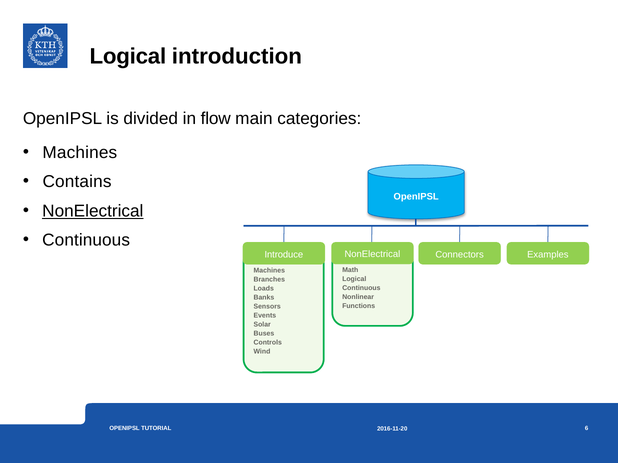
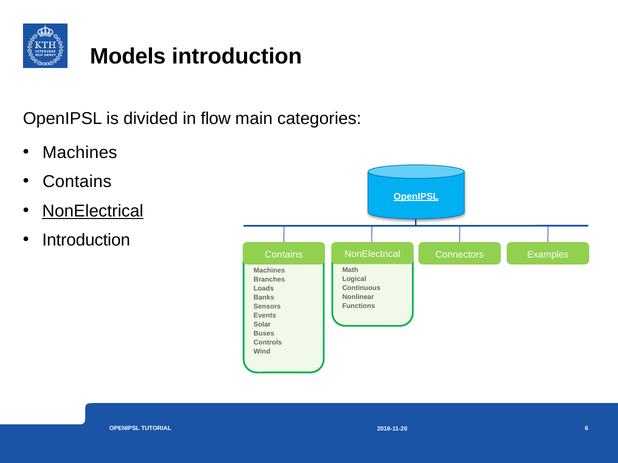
Logical: Logical -> Models (128, 56)
OpenIPSL underline: none -> present (416, 197)
Continuous: Continuous -> Introduction (86, 240)
Introduce: Introduce -> Contains (284, 255)
